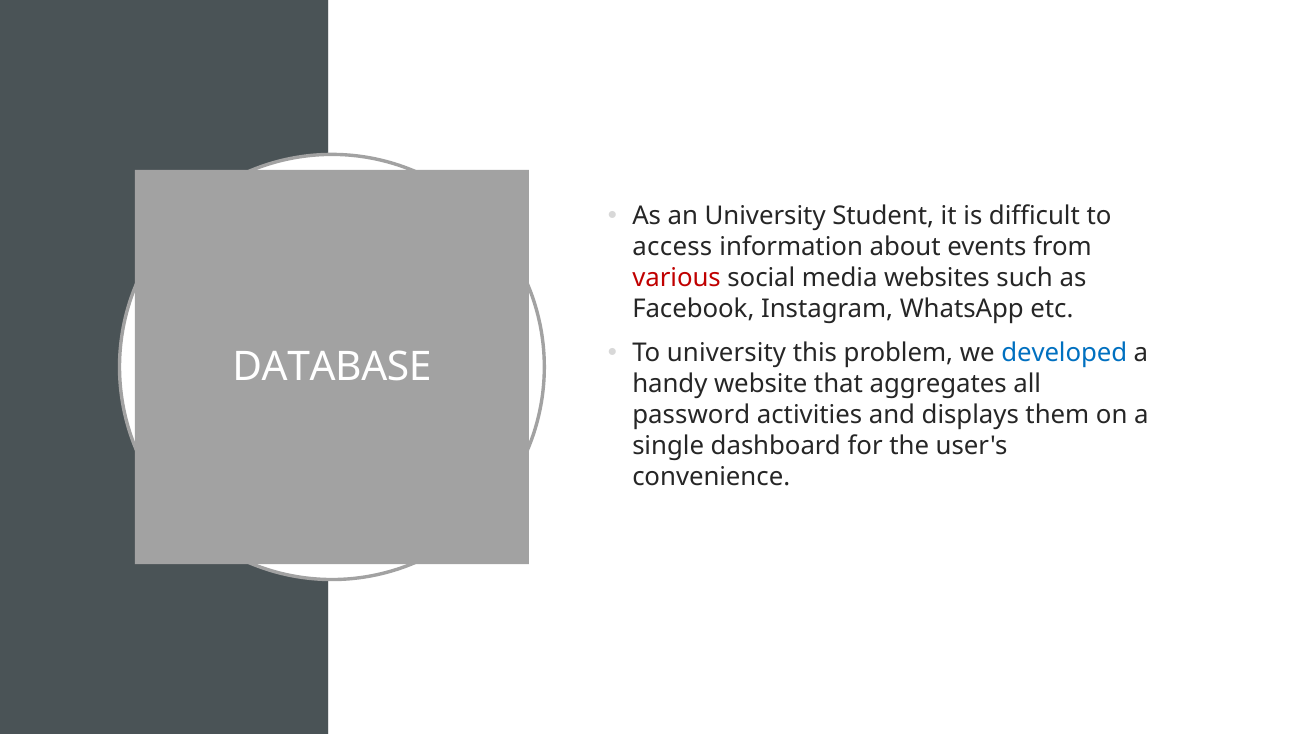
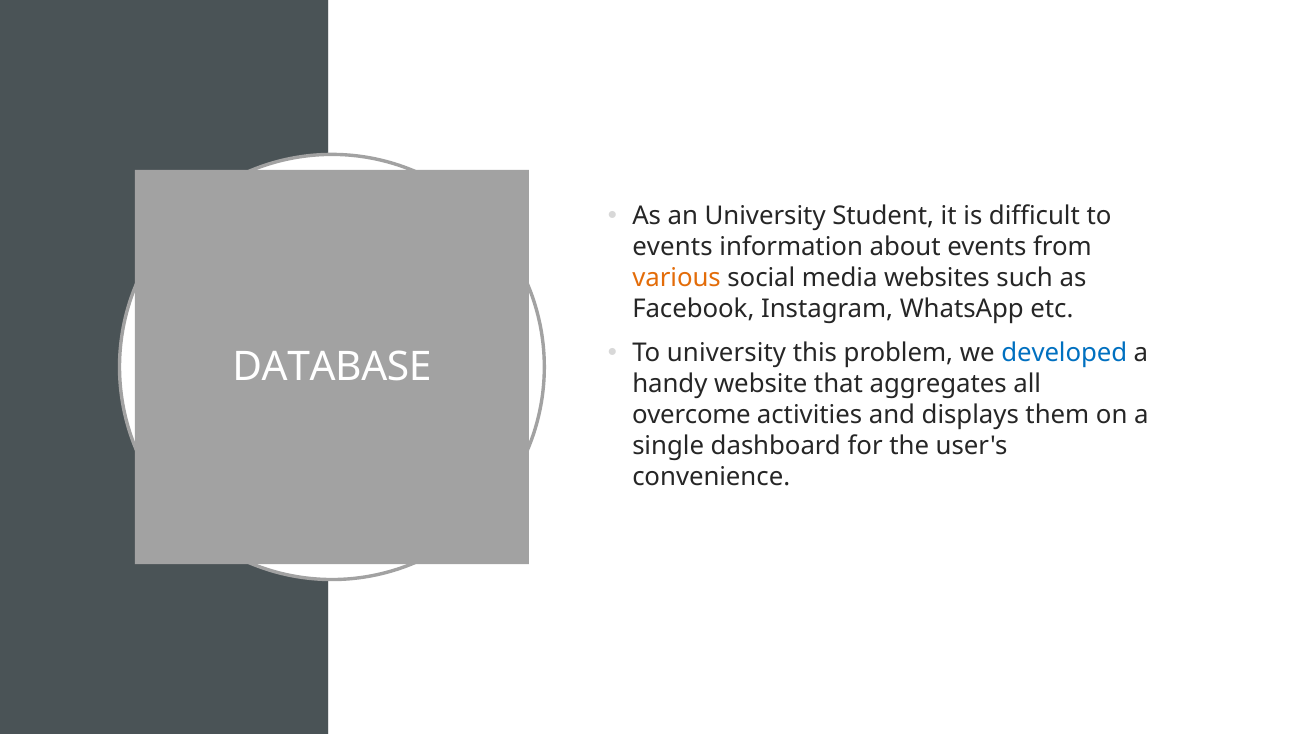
access: access -> events (672, 247)
various colour: red -> orange (677, 278)
password: password -> overcome (691, 415)
